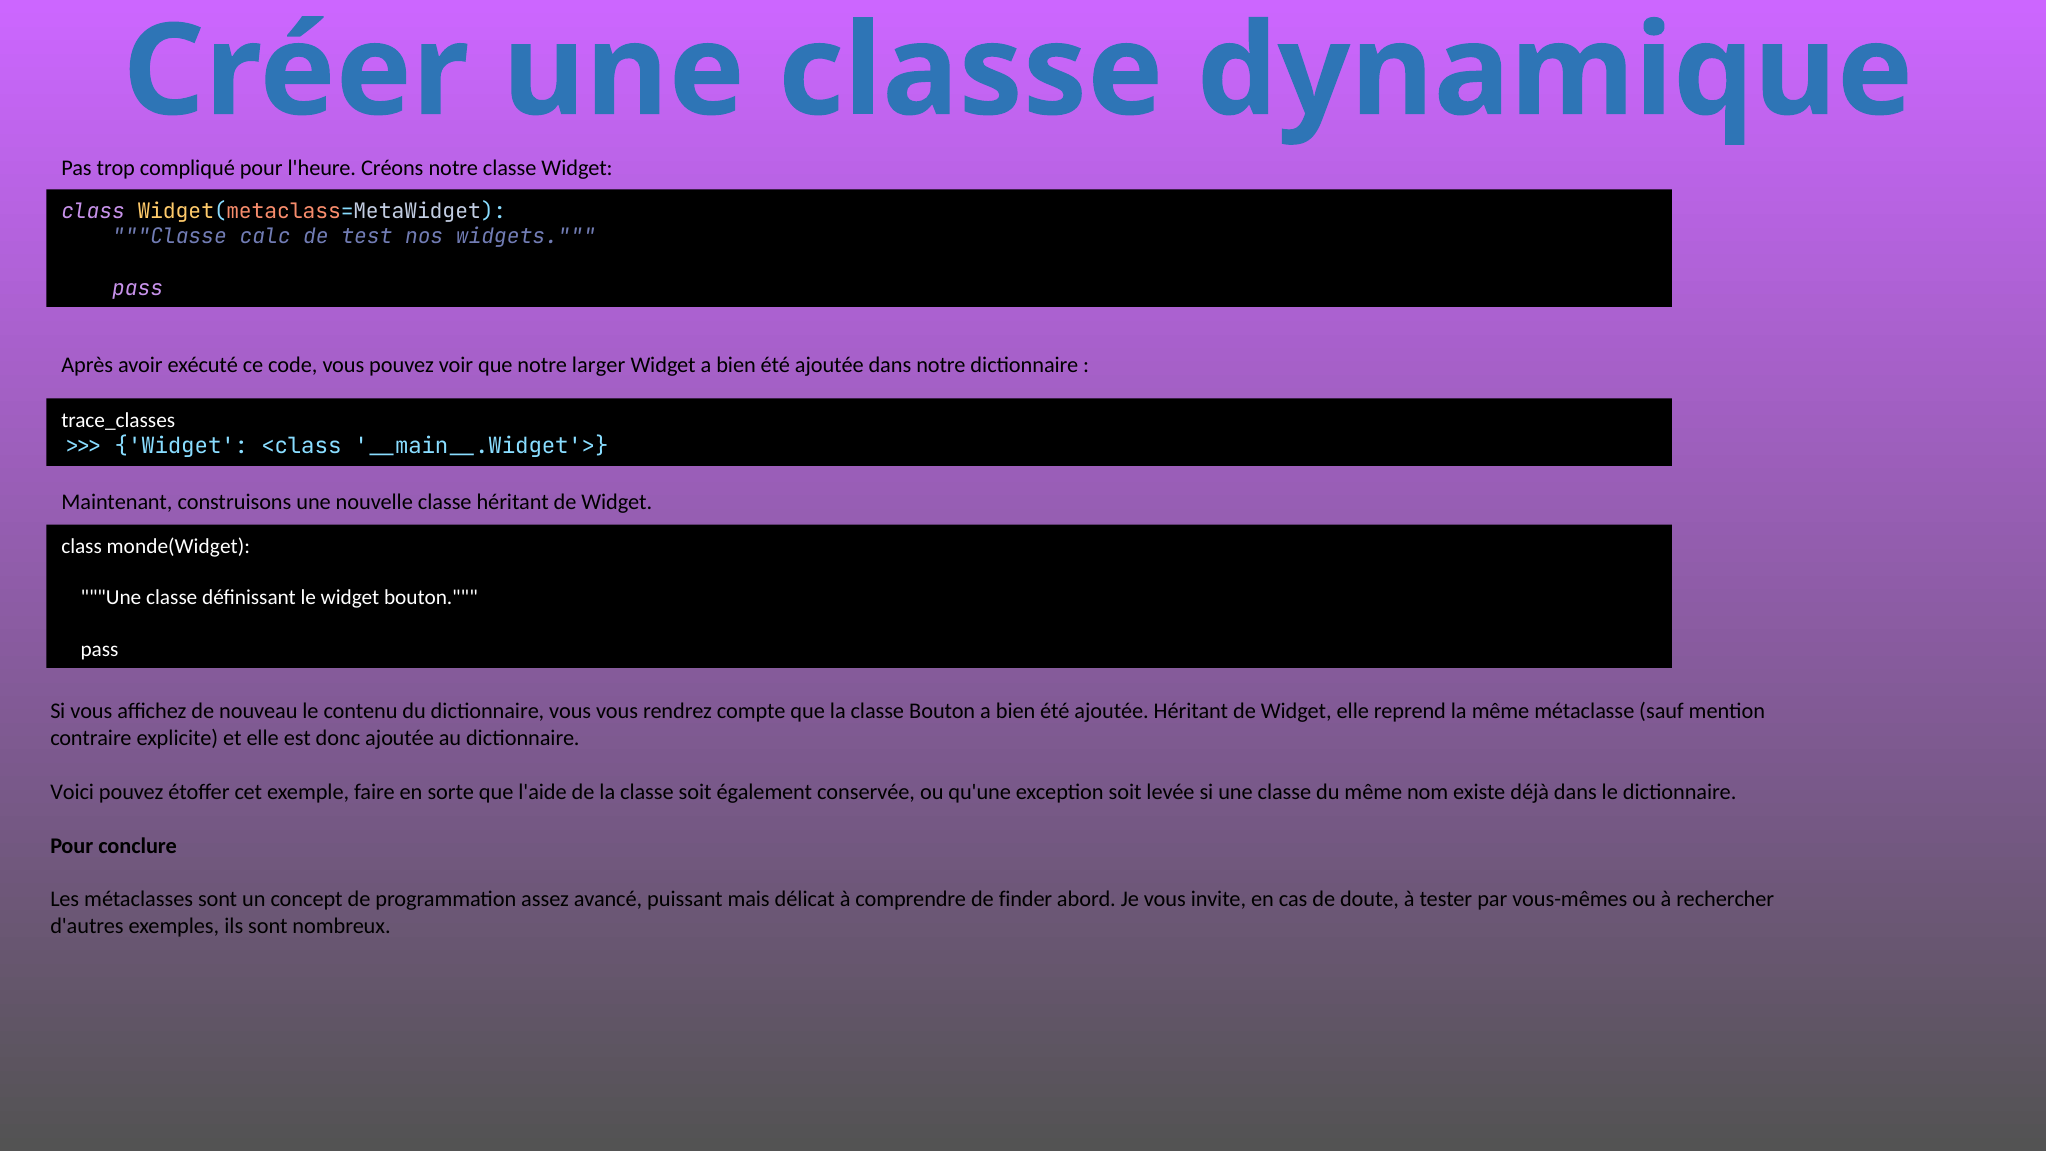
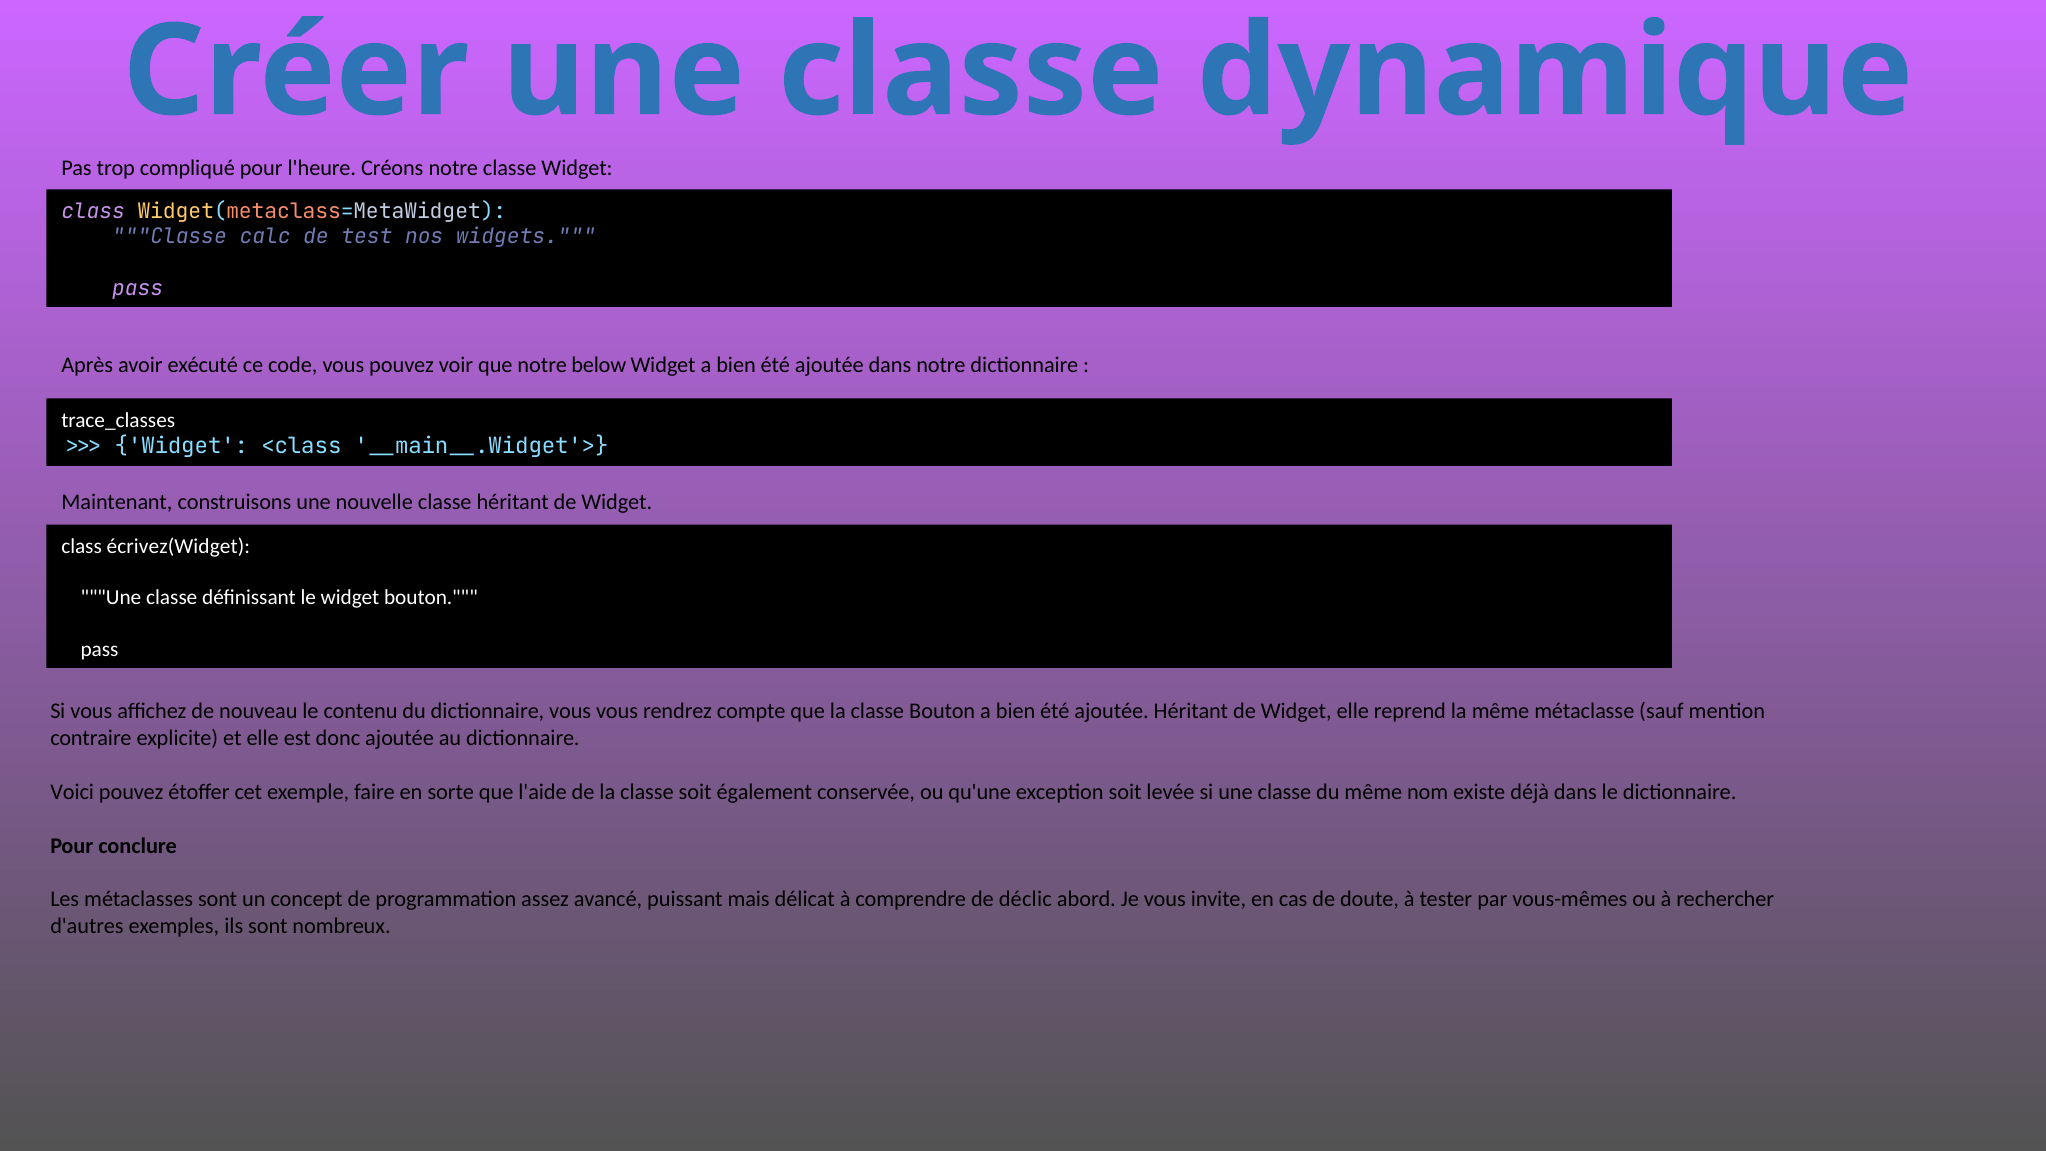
larger: larger -> below (599, 365)
monde(Widget: monde(Widget -> écrivez(Widget (178, 546)
finder: finder -> déclic (1025, 899)
